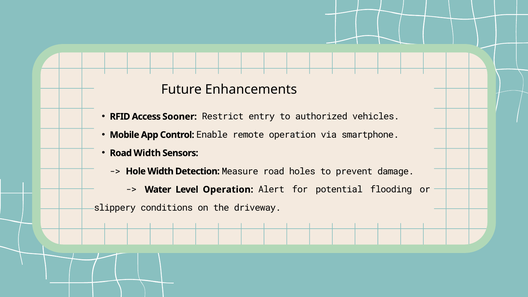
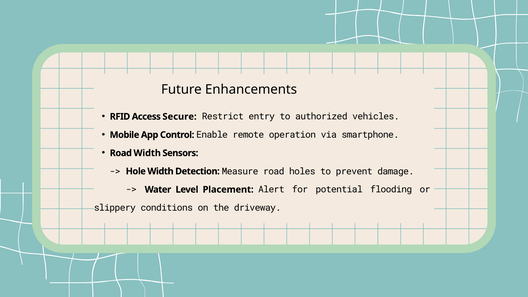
Sooner: Sooner -> Secure (180, 117)
Level Operation: Operation -> Placement (228, 190)
